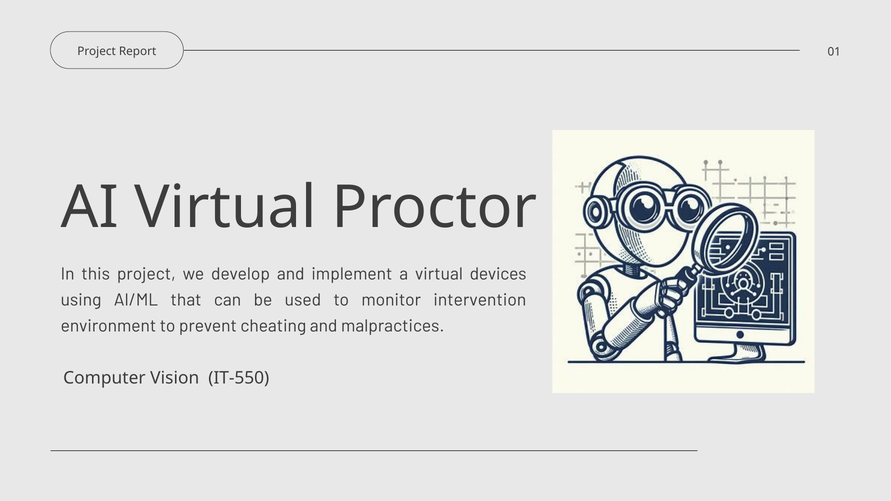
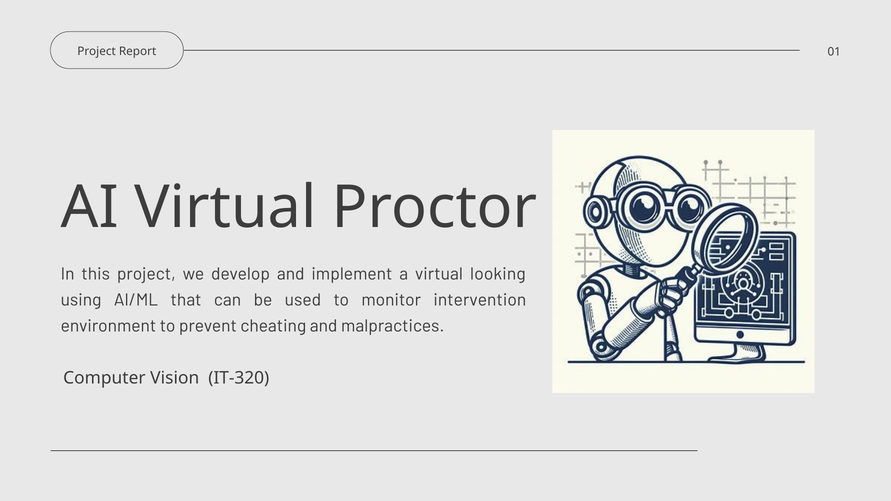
devices: devices -> looking (498, 274)
IT-550: IT-550 -> IT-320 (239, 378)
